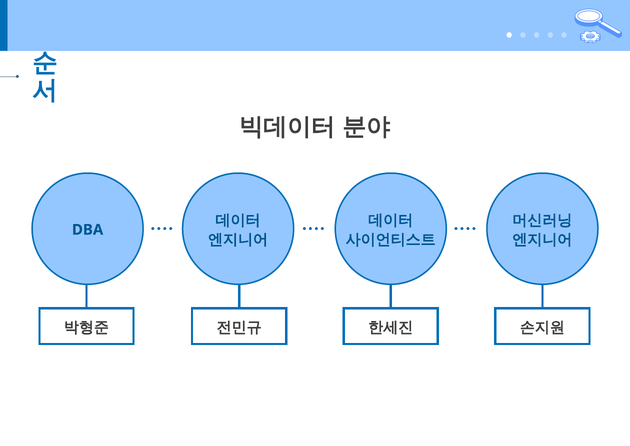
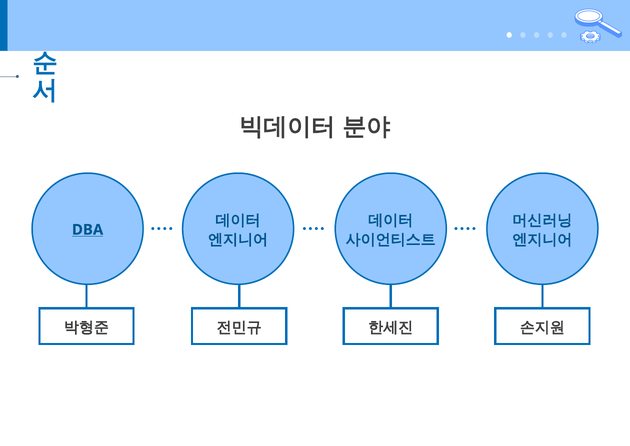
DBA underline: none -> present (88, 229)
